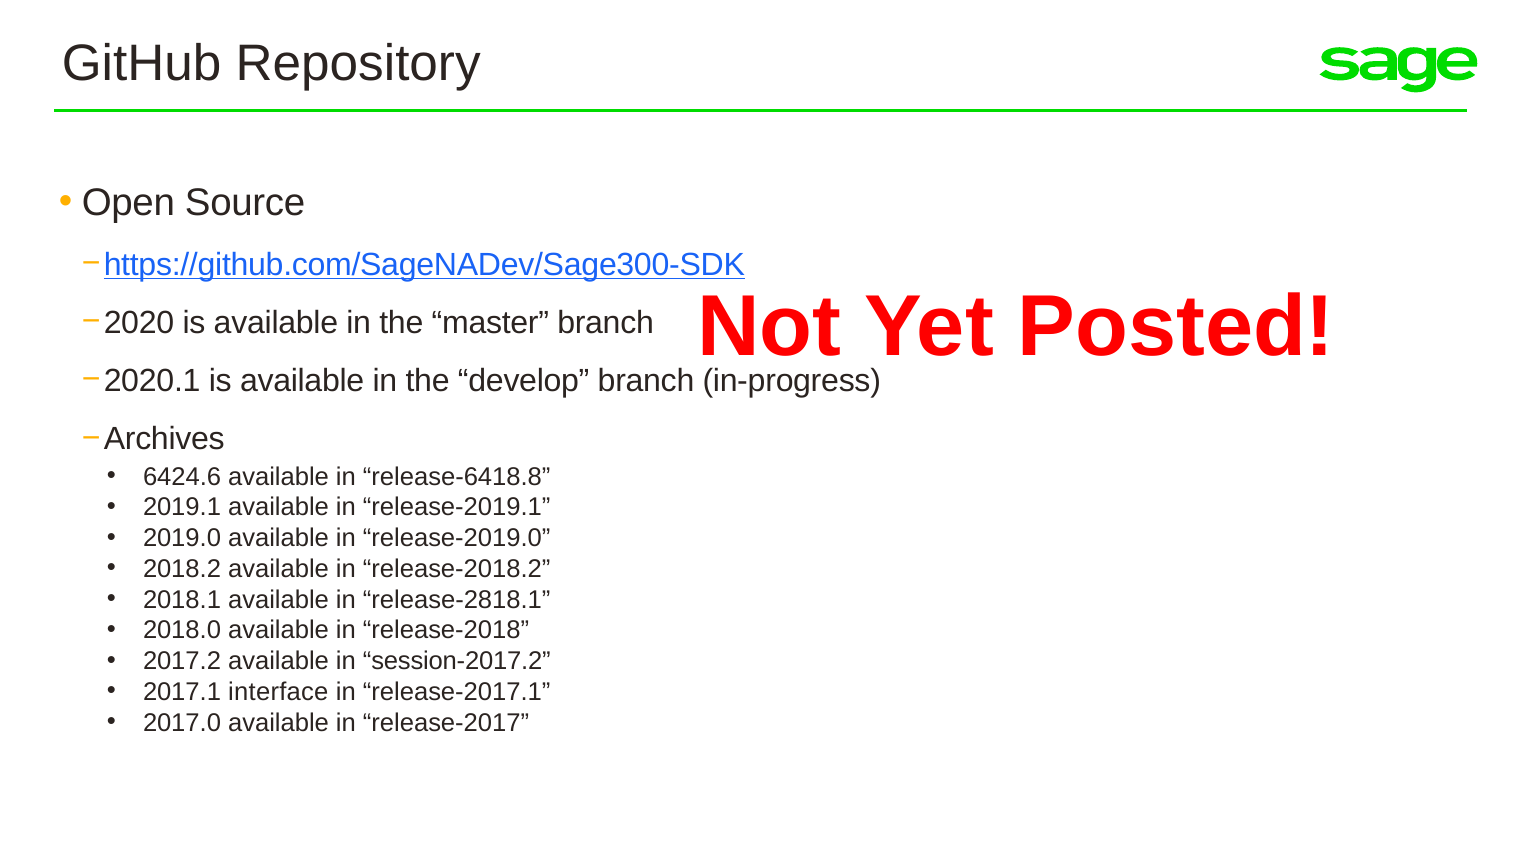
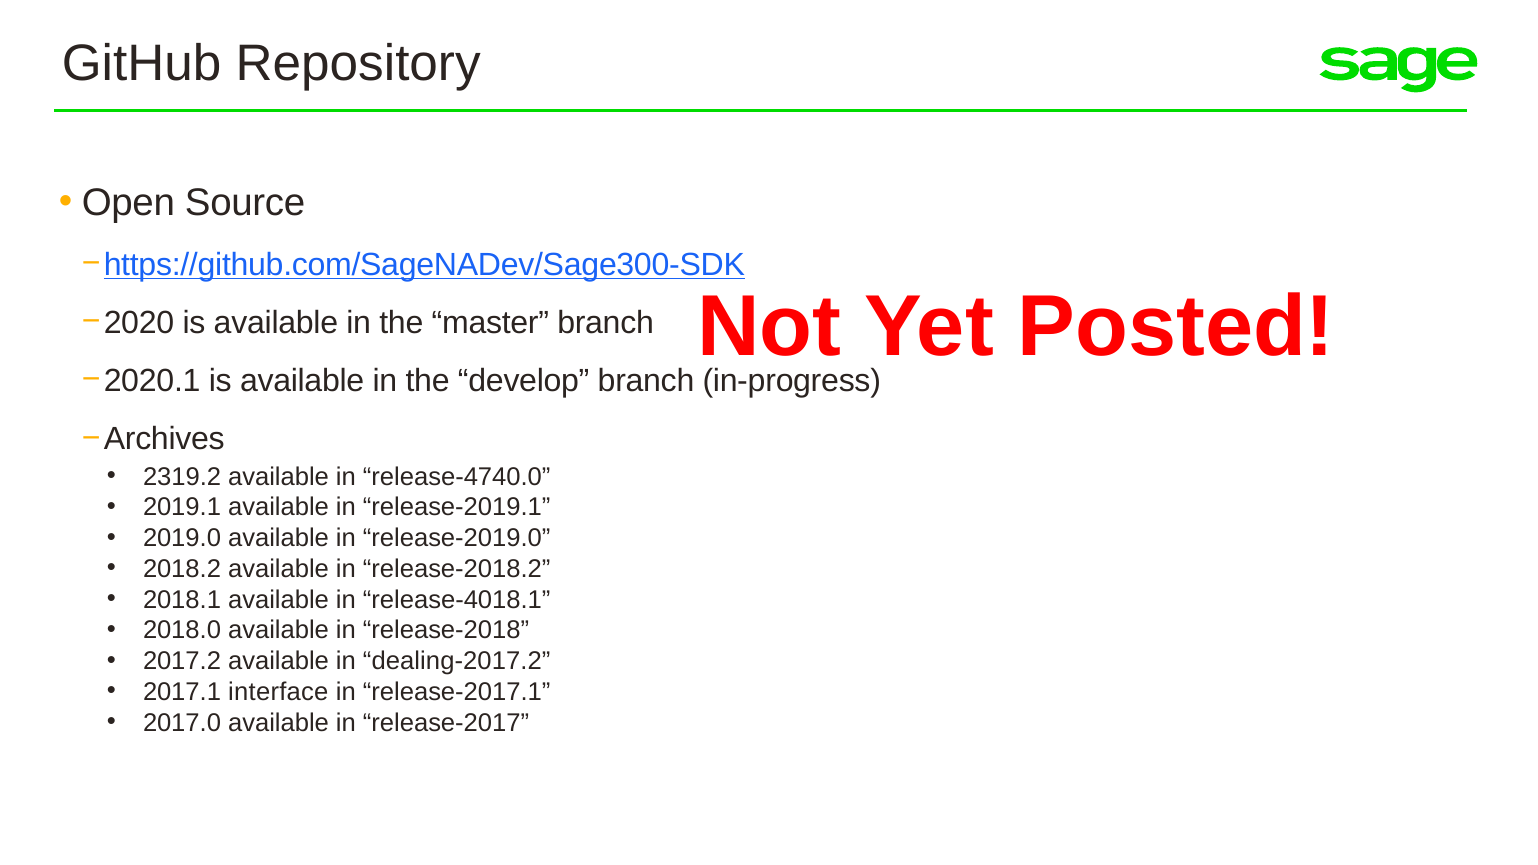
6424.6: 6424.6 -> 2319.2 (182, 477)
release-6418.8: release-6418.8 -> release-4740.0 (457, 477)
release-2818.1: release-2818.1 -> release-4018.1 (457, 600)
session-2017.2: session-2017.2 -> dealing-2017.2 (457, 661)
